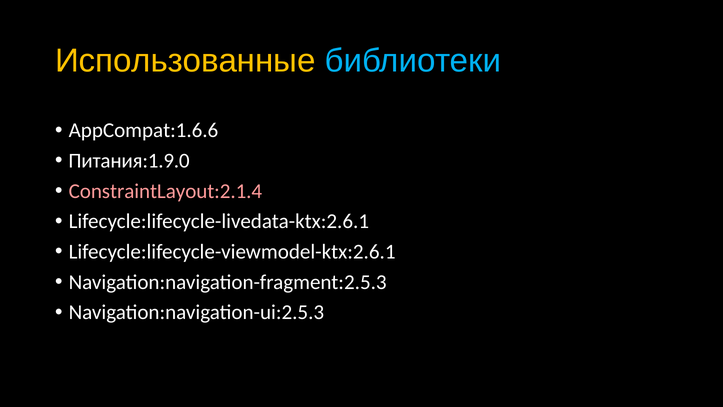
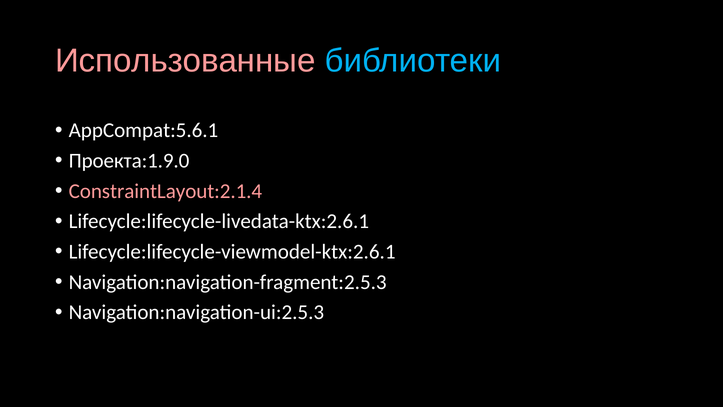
Использованные colour: yellow -> pink (185, 61)
AppCompat:1.6.6: AppCompat:1.6.6 -> AppCompat:5.6.1 (143, 130)
Питания:1.9.0: Питания:1.9.0 -> Проекта:1.9.0 (129, 161)
